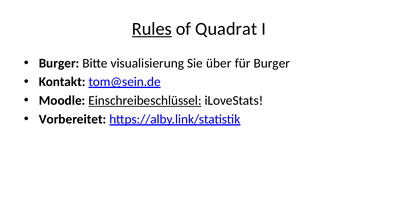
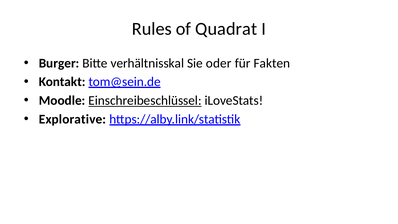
Rules underline: present -> none (152, 29)
visualisierung: visualisierung -> verhältnisskal (147, 63)
über: über -> oder (219, 63)
für Burger: Burger -> Fakten (272, 63)
Vorbereitet: Vorbereitet -> Explorative (73, 119)
